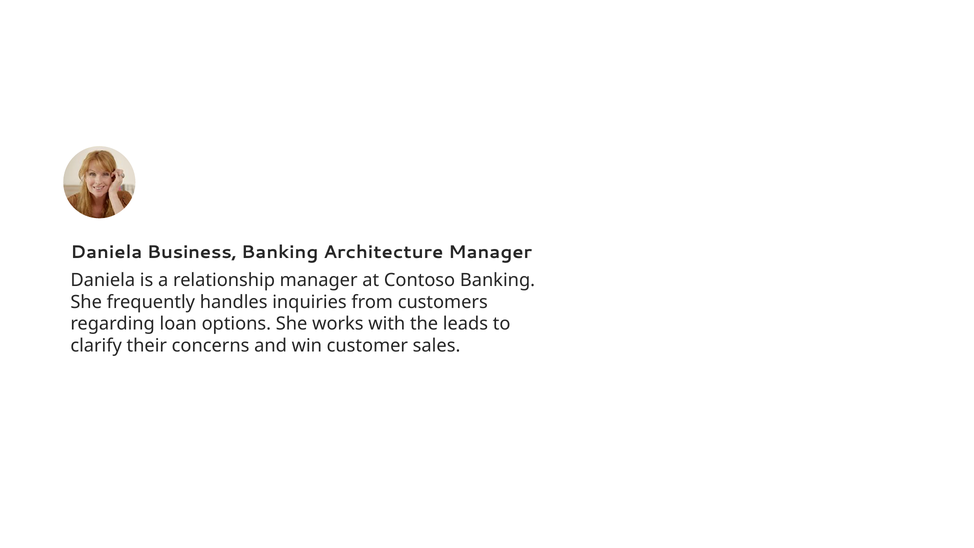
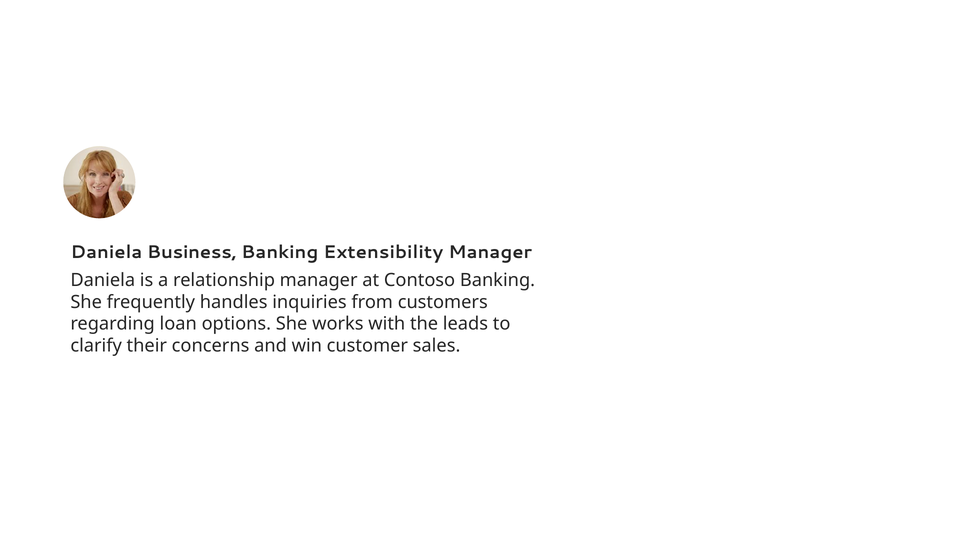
Architecture: Architecture -> Extensibility (383, 252)
